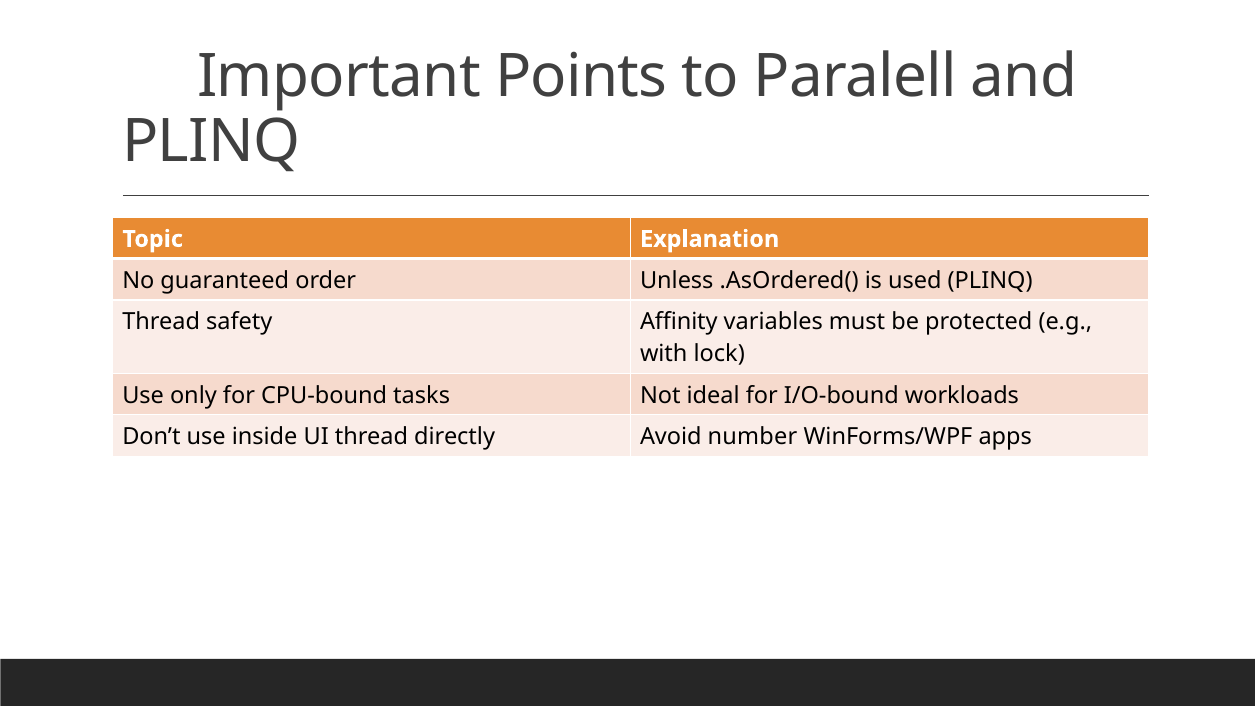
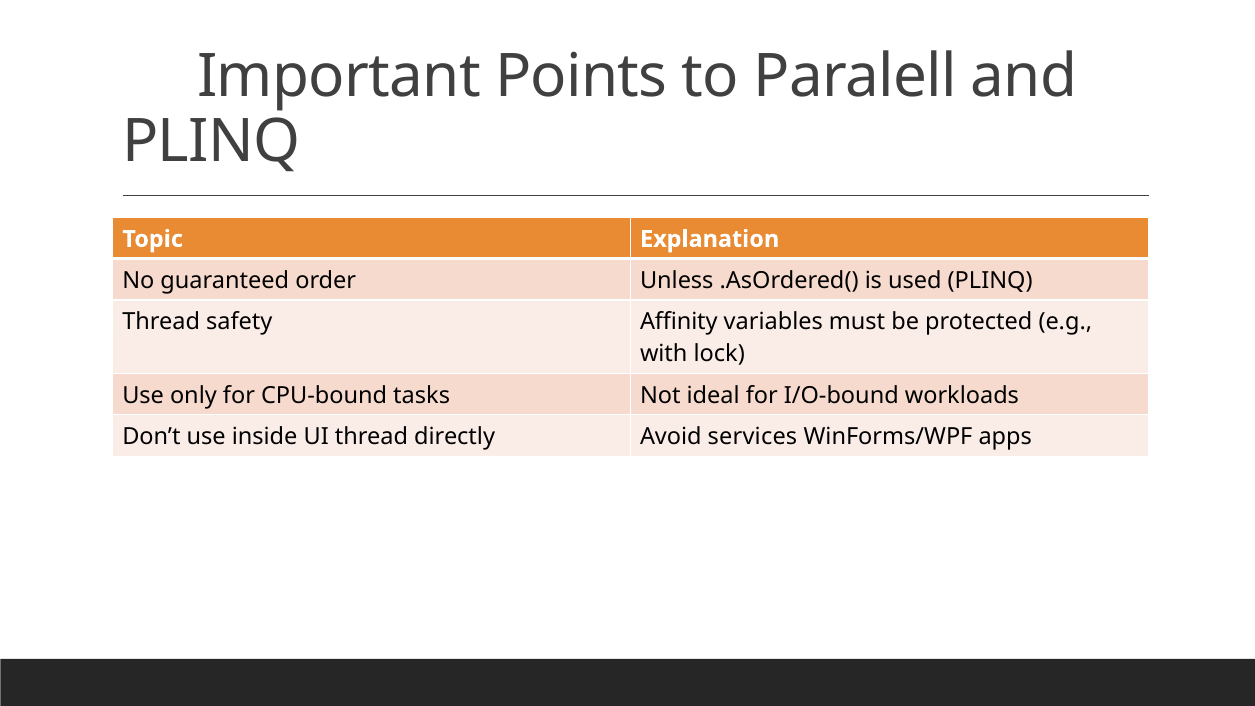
number: number -> services (752, 437)
